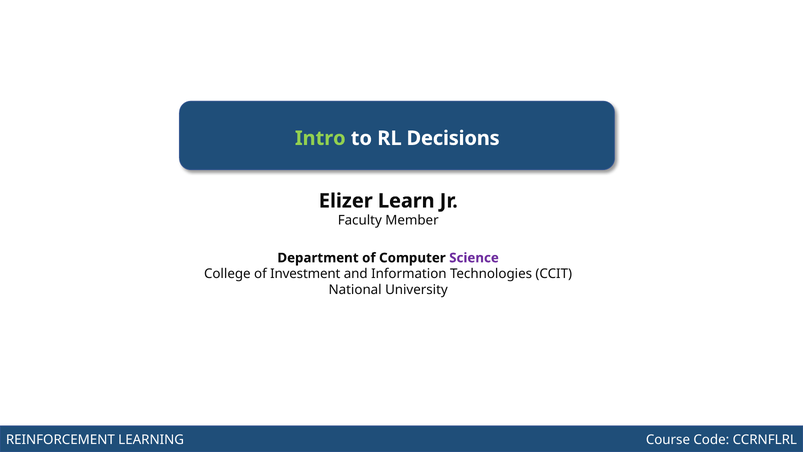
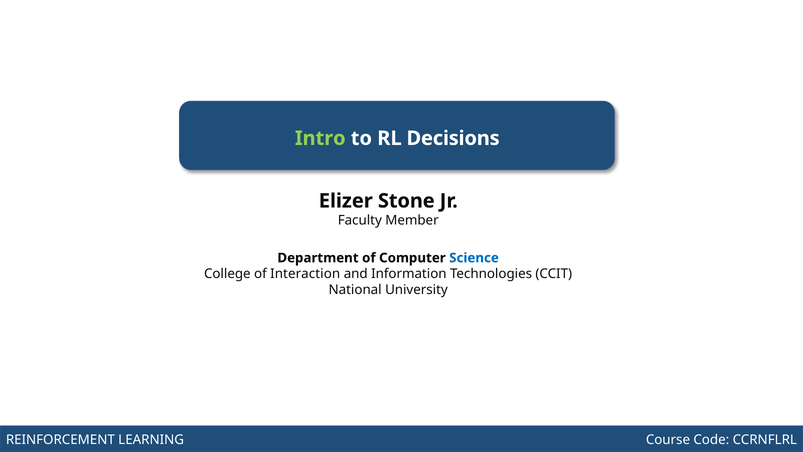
Learn: Learn -> Stone (406, 201)
Science colour: purple -> blue (474, 258)
Investment: Investment -> Interaction (305, 274)
